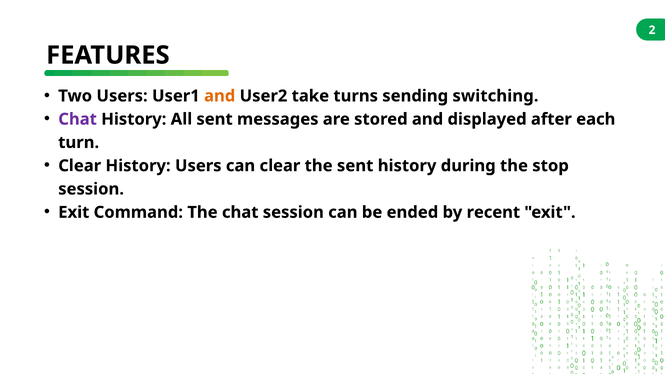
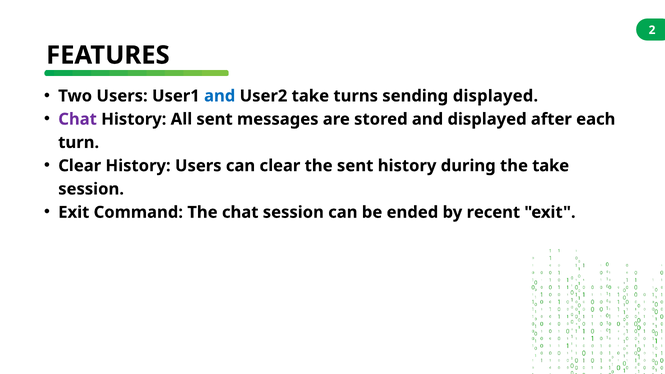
and colour: orange -> blue (220, 96)
sending switching: switching -> displayed (495, 96)
the stop: stop -> take (551, 166)
